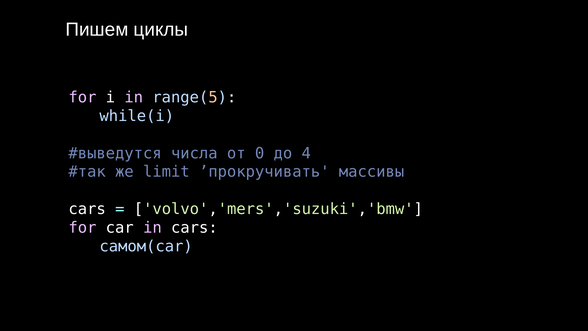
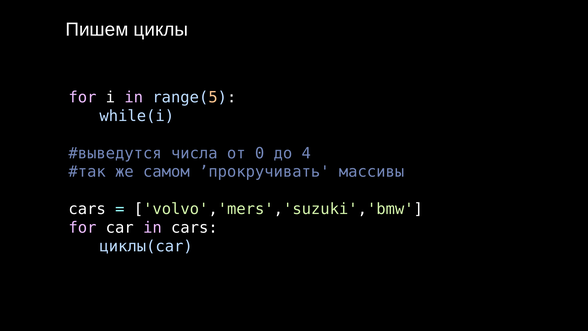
limit: limit -> самом (166, 172)
самом(car: самом(car -> циклы(car (146, 246)
